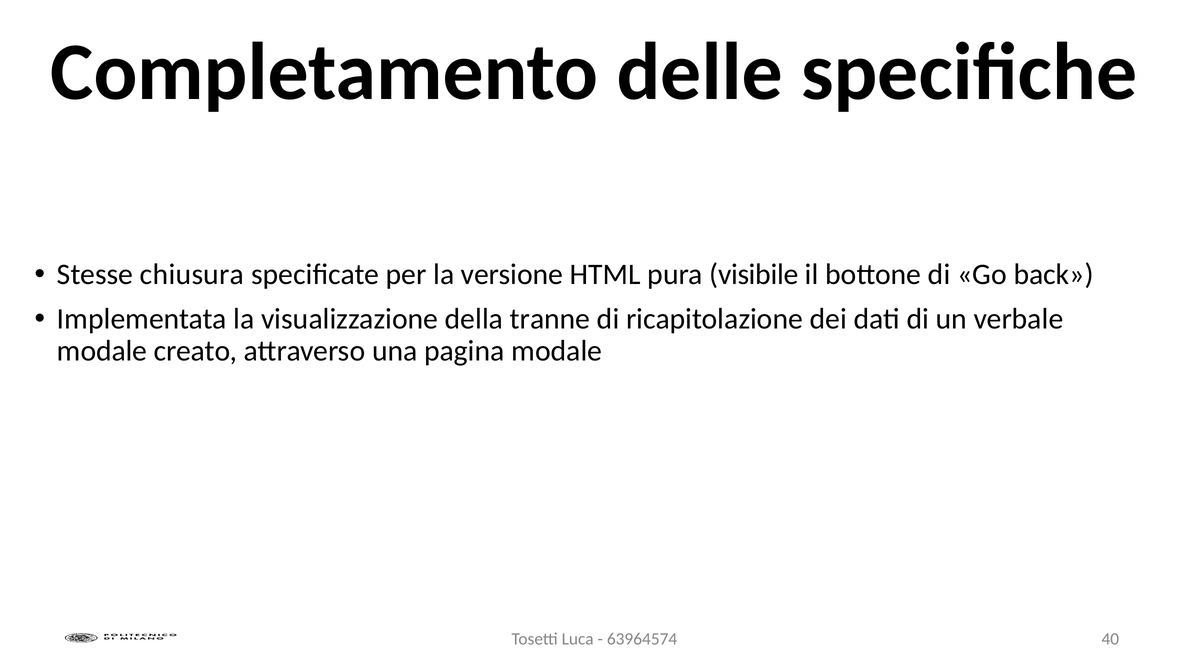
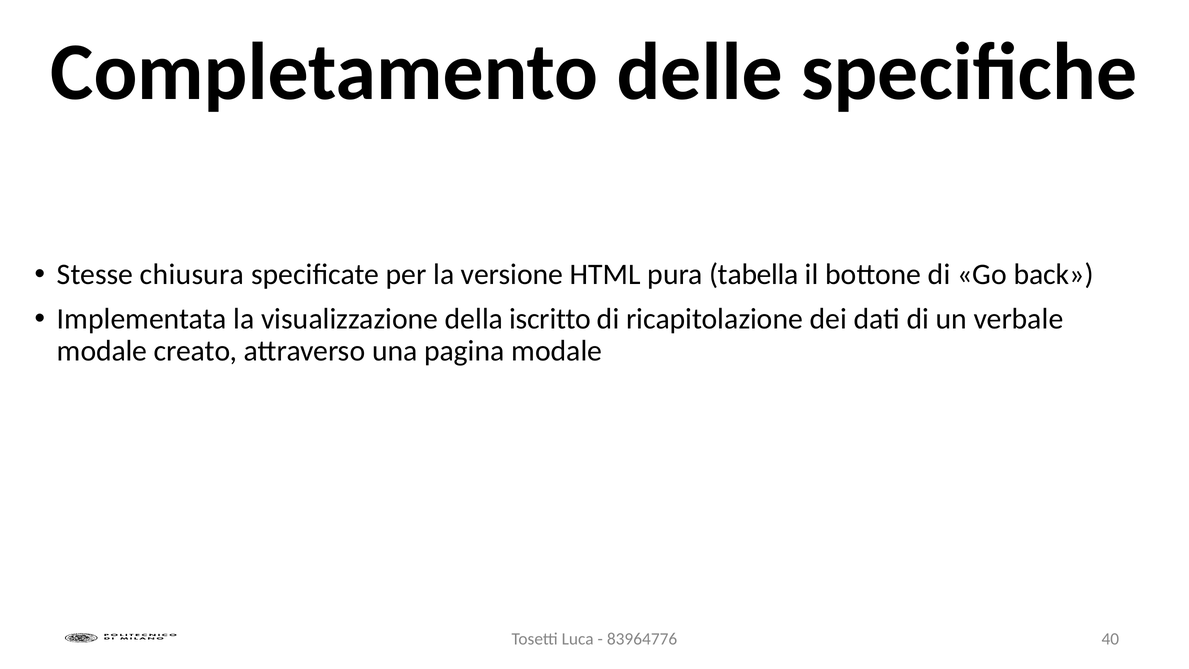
visibile: visibile -> tabella (754, 274)
tranne: tranne -> iscritto (550, 319)
63964574: 63964574 -> 83964776 (642, 639)
